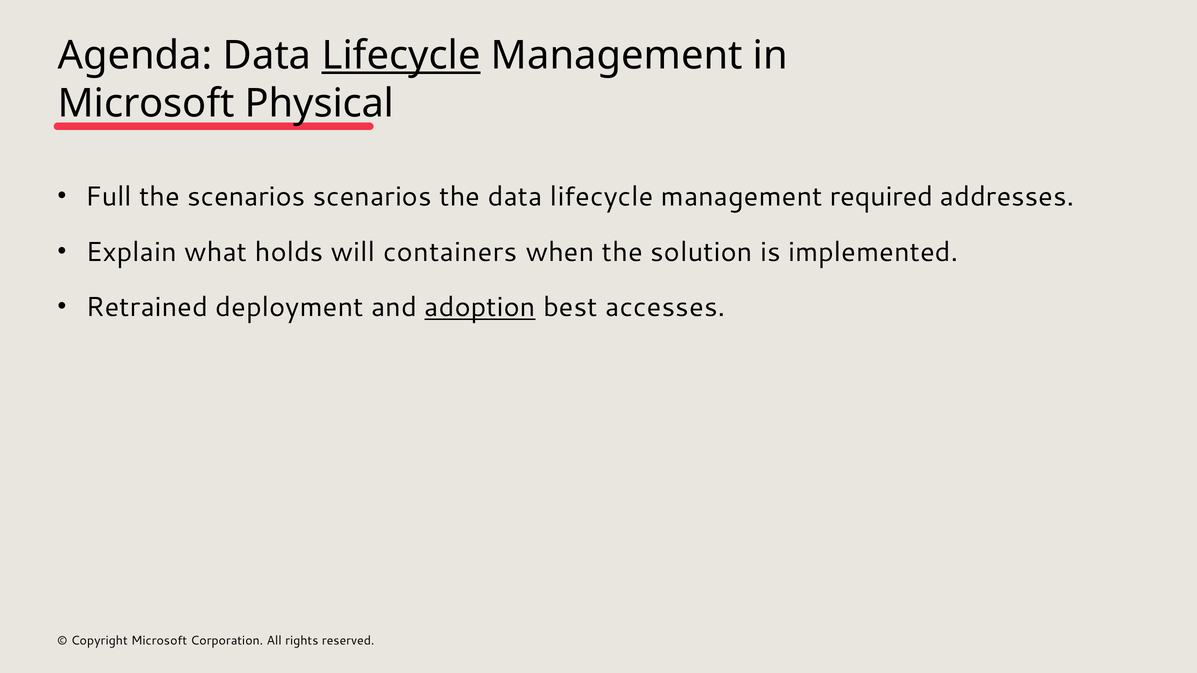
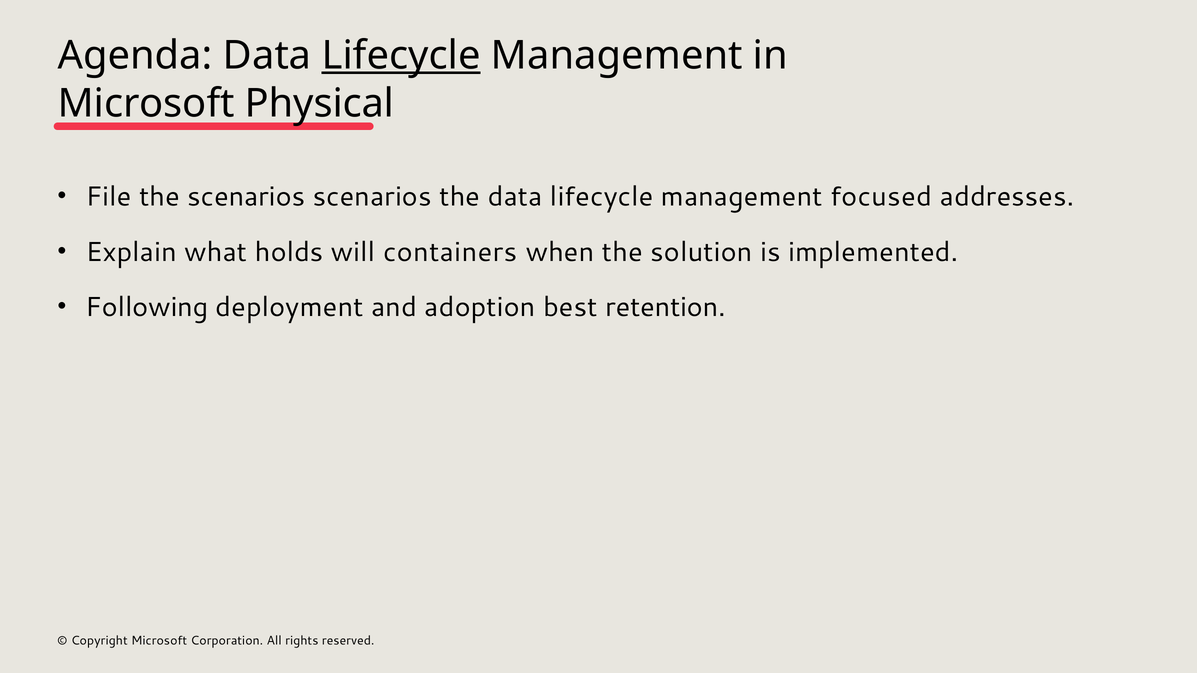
Full: Full -> File (109, 197)
required: required -> focused (881, 197)
Retrained: Retrained -> Following (147, 308)
adoption underline: present -> none (480, 308)
accesses: accesses -> retention (666, 308)
